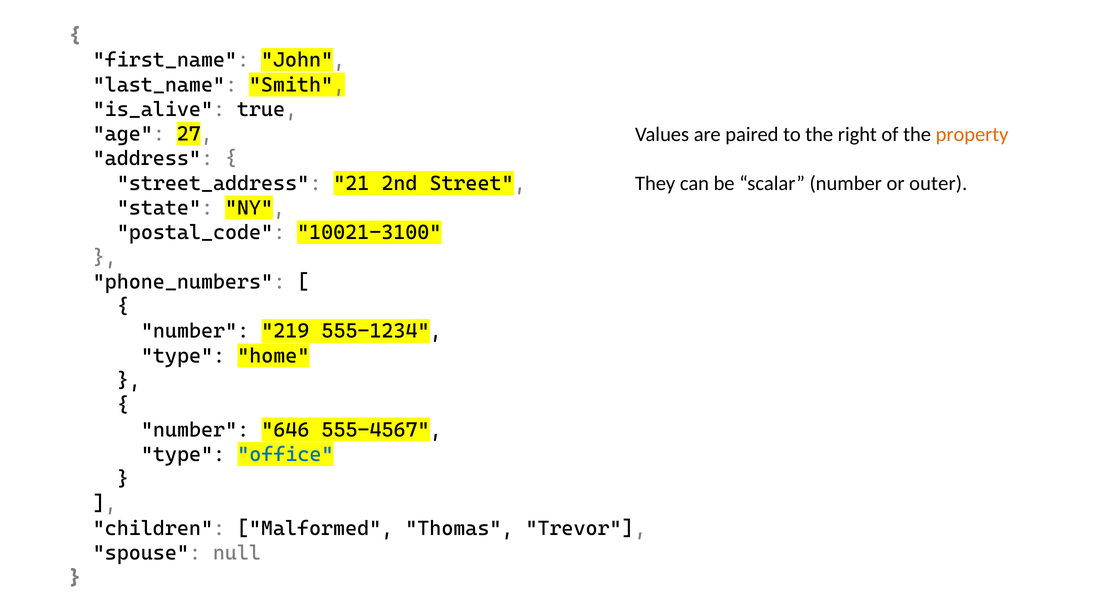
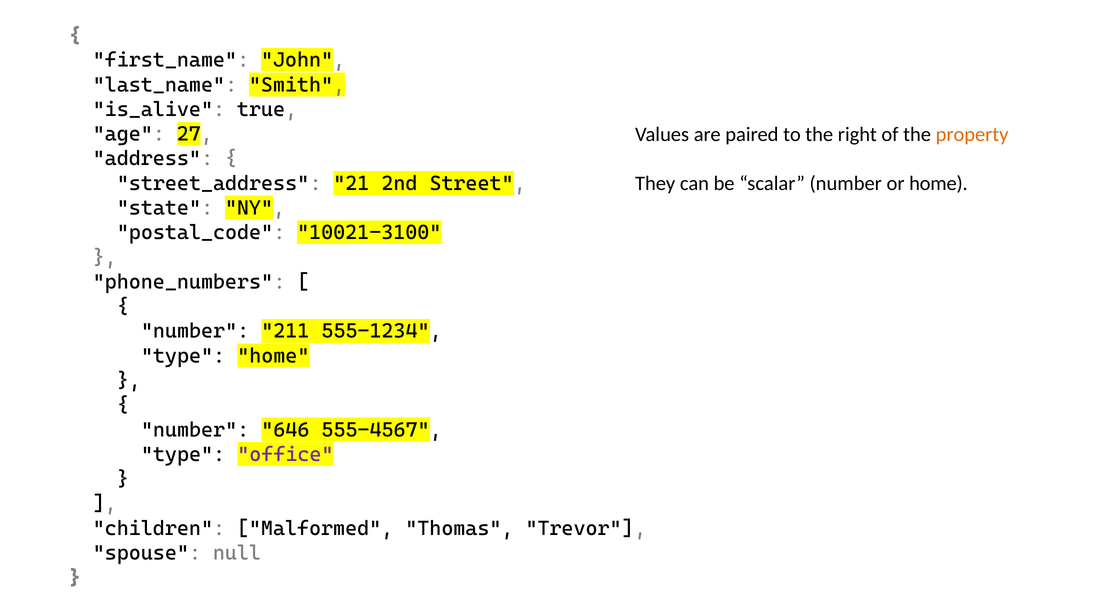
or outer: outer -> home (938, 184)
219: 219 -> 211 (285, 331)
office colour: blue -> purple (285, 455)
